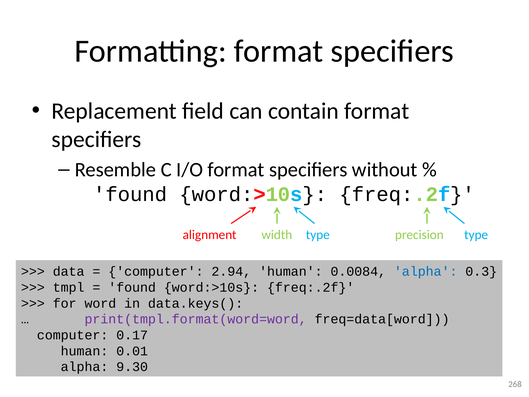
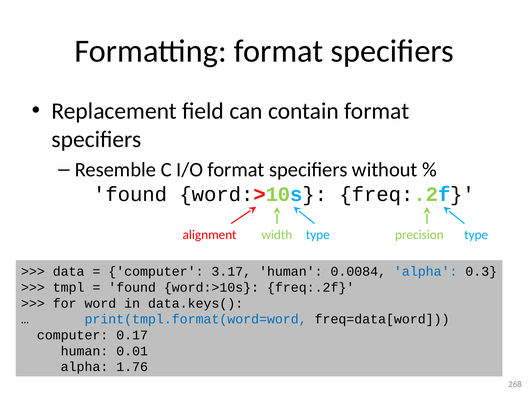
2.94: 2.94 -> 3.17 (231, 271)
print(tmpl.format(word=word colour: purple -> blue (196, 319)
9.30: 9.30 -> 1.76 (132, 367)
